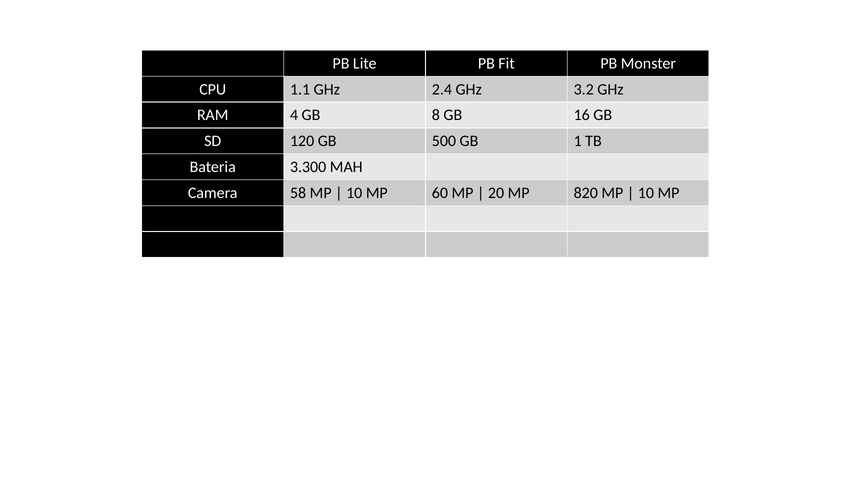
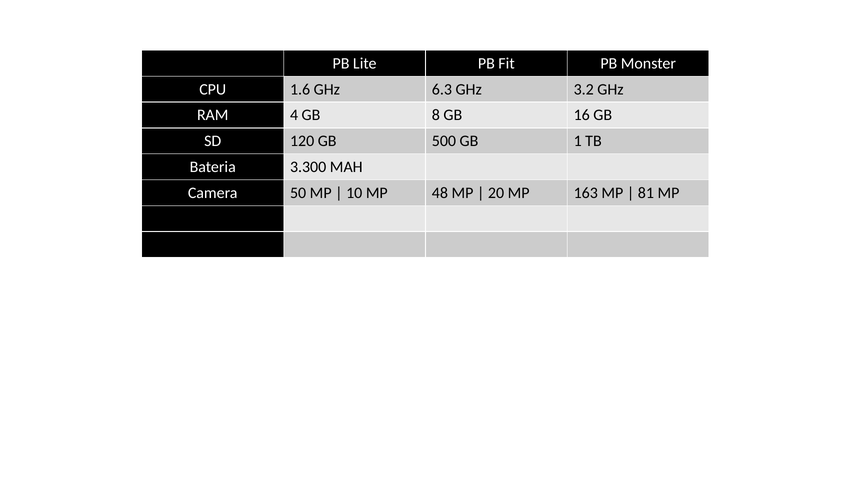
1.1: 1.1 -> 1.6 (300, 89)
2.4: 2.4 -> 6.3 (442, 89)
58: 58 -> 50 (298, 193)
60: 60 -> 48 (440, 193)
820: 820 -> 163 (586, 193)
10: 10 -> 81 (646, 193)
